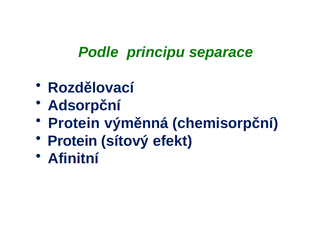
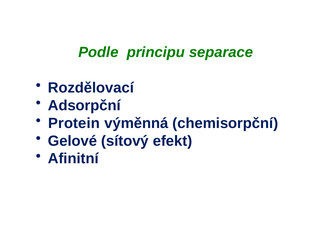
Protein: Protein -> Gelové (72, 141)
